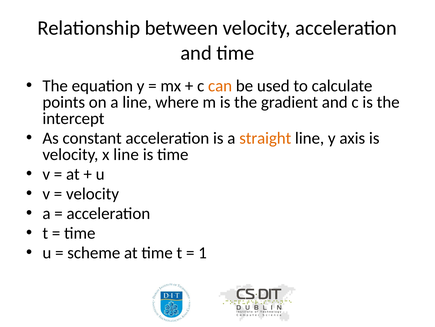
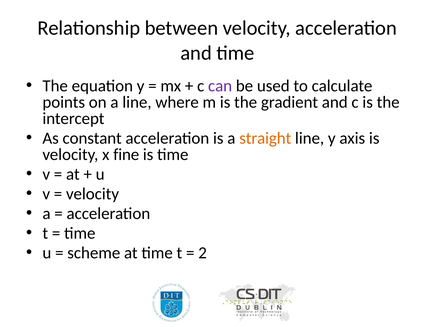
can colour: orange -> purple (220, 86)
x line: line -> fine (126, 154)
1: 1 -> 2 (203, 252)
